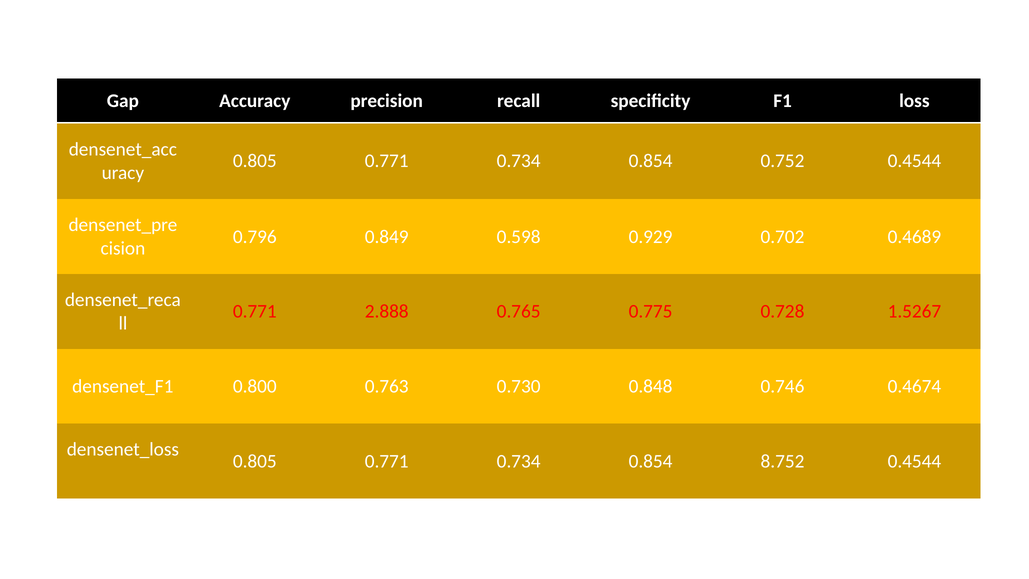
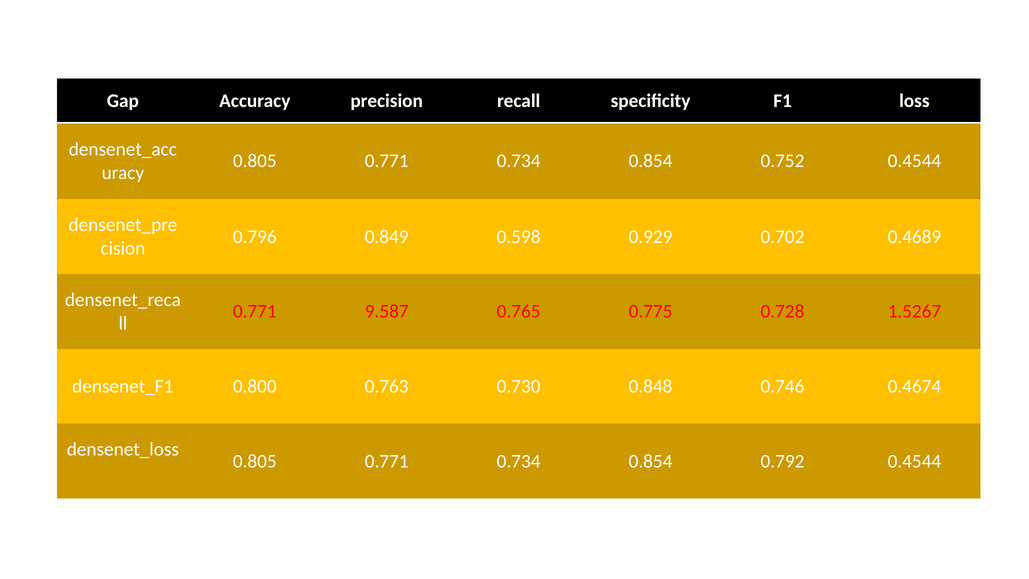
2.888: 2.888 -> 9.587 (387, 311)
8.752: 8.752 -> 0.792 (783, 461)
